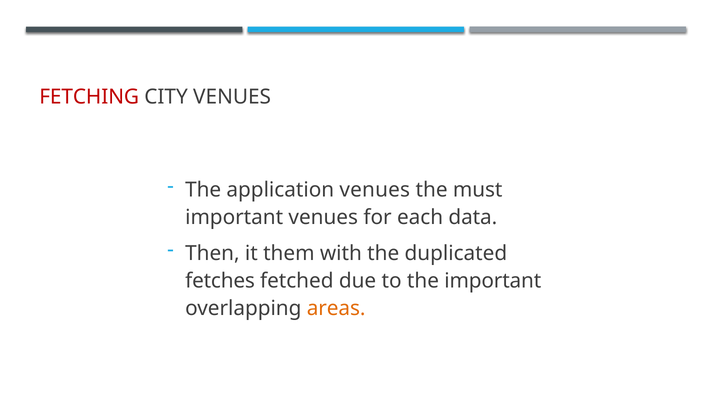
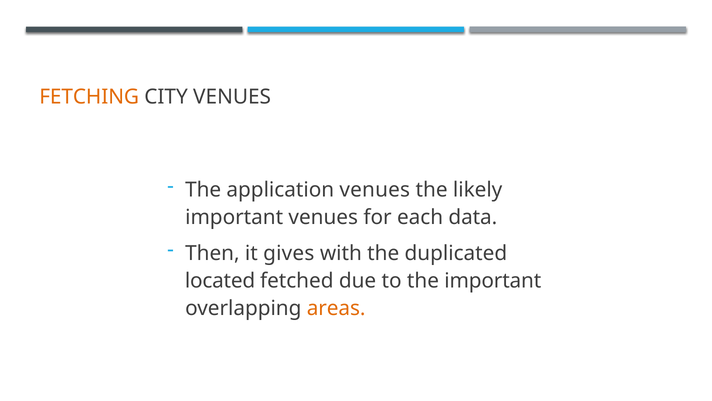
FETCHING colour: red -> orange (89, 97)
must: must -> likely (478, 190)
them: them -> gives (289, 253)
fetches: fetches -> located (220, 280)
